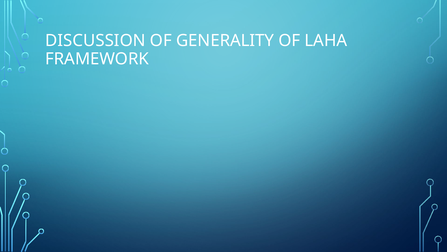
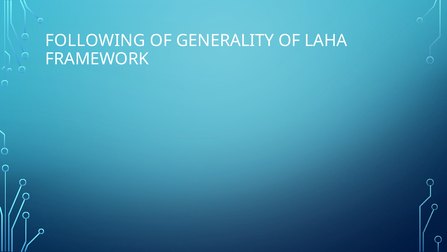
DISCUSSION: DISCUSSION -> FOLLOWING (95, 41)
